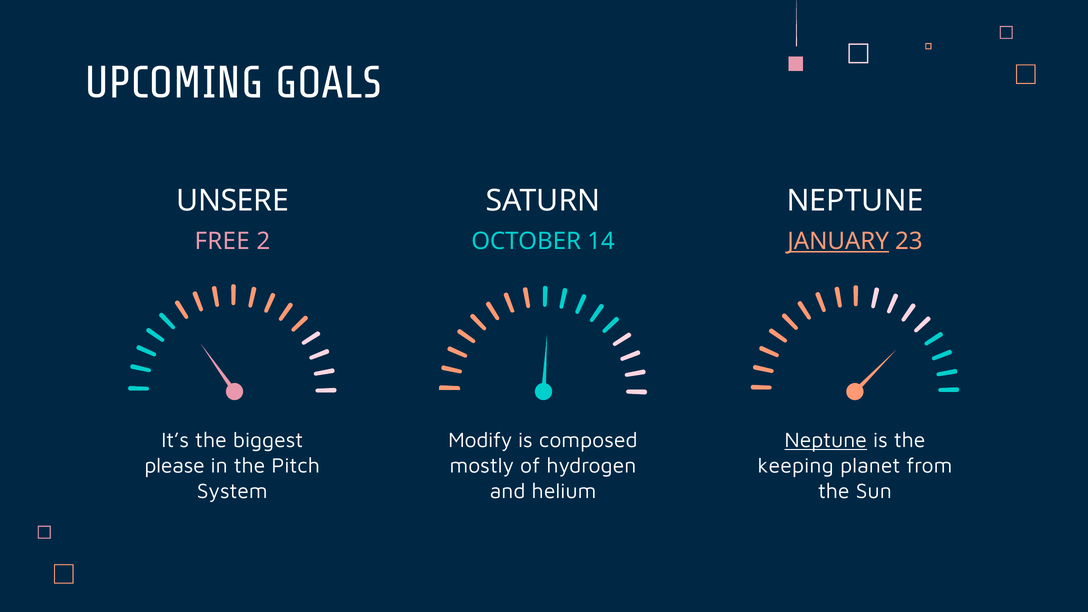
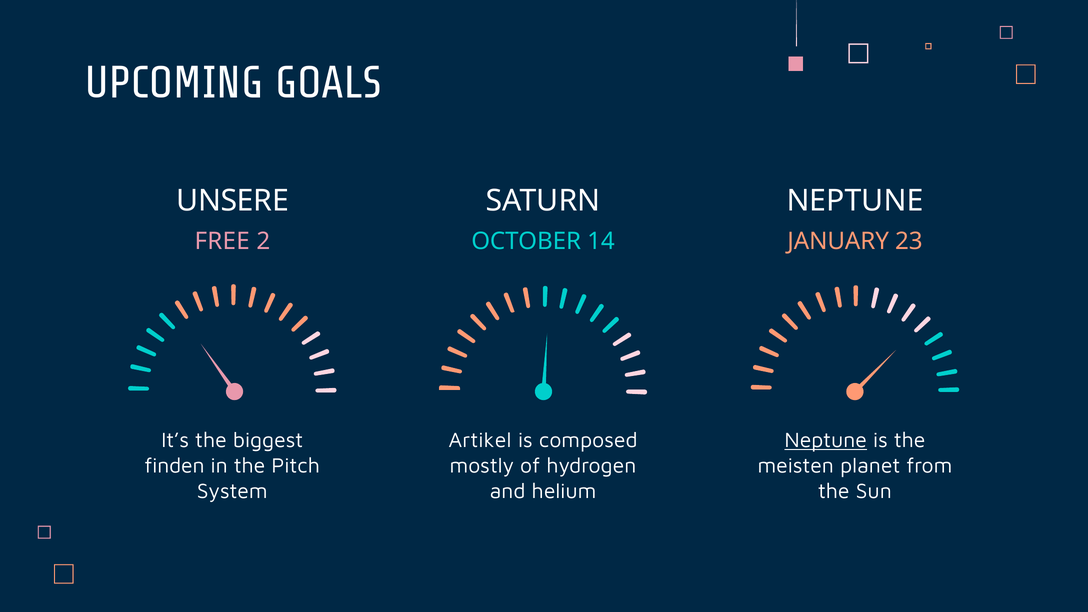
JANUARY underline: present -> none (838, 241)
Modify: Modify -> Artikel (480, 440)
please: please -> finden (175, 466)
keeping: keeping -> meisten (796, 466)
